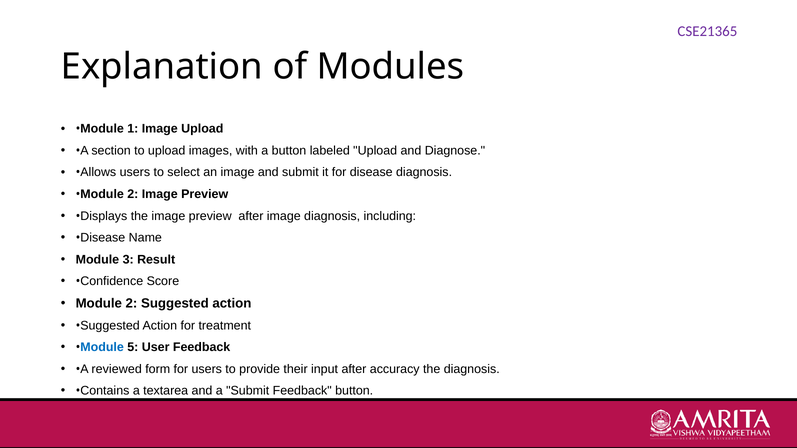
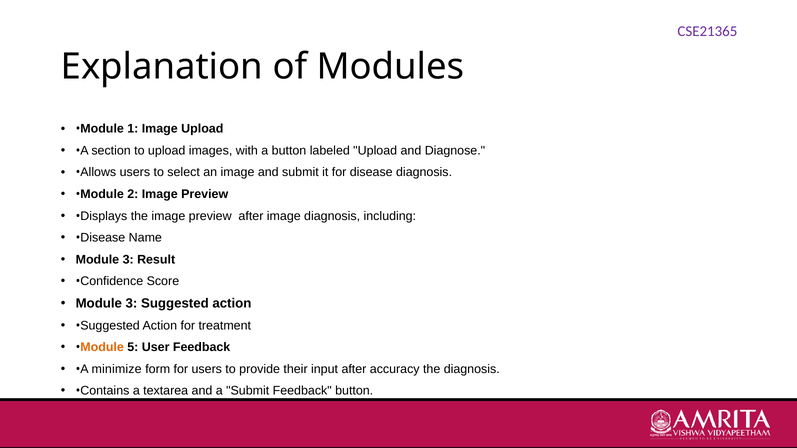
2: 2 -> 3 (132, 304)
Module colour: blue -> orange (102, 348)
reviewed: reviewed -> minimize (117, 369)
